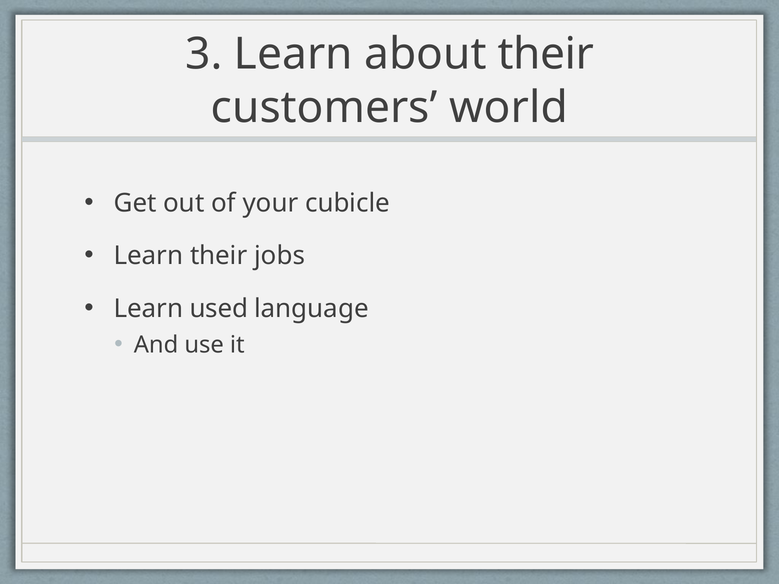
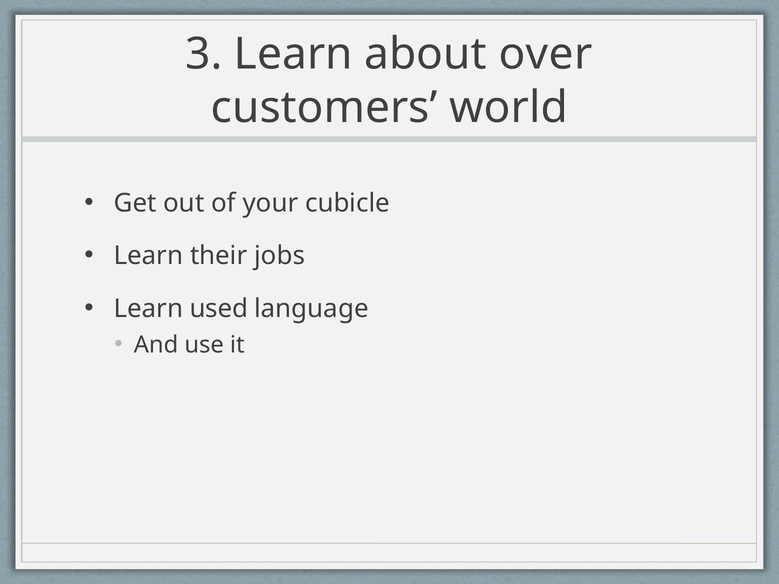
about their: their -> over (546, 54)
